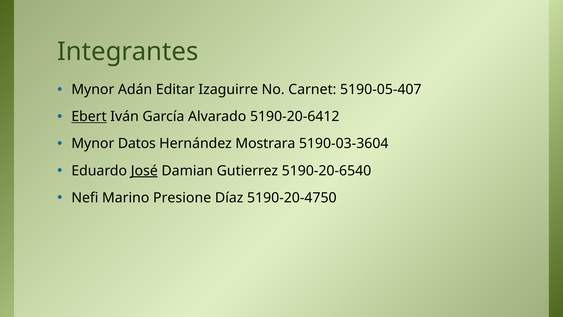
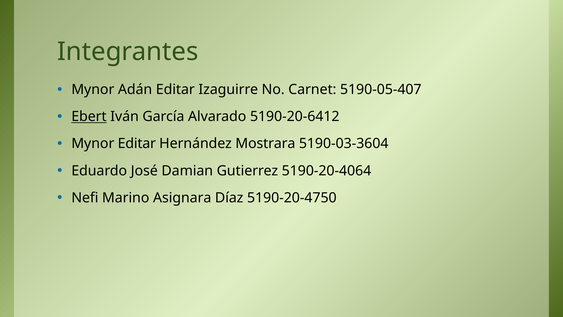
Mynor Datos: Datos -> Editar (137, 144)
José underline: present -> none (144, 171)
5190-20-6540: 5190-20-6540 -> 5190-20-4064 (326, 171)
Presione: Presione -> Asignara (182, 198)
